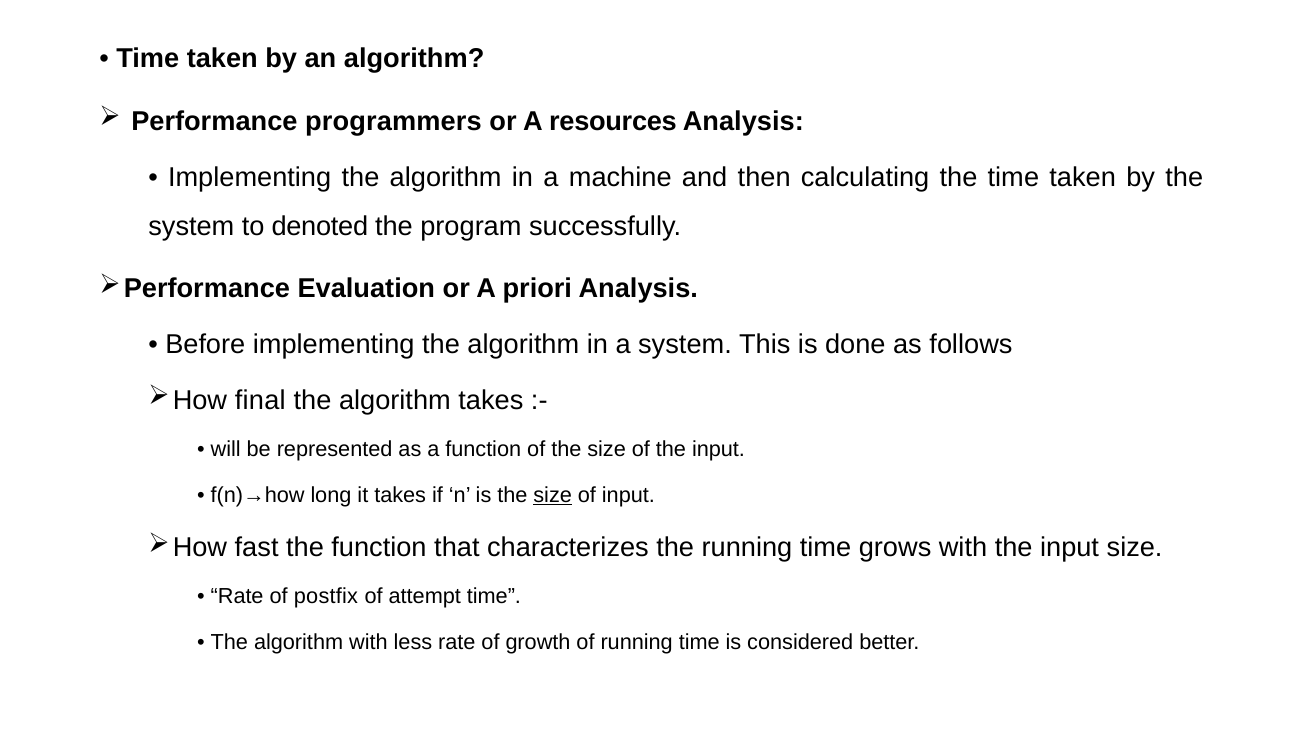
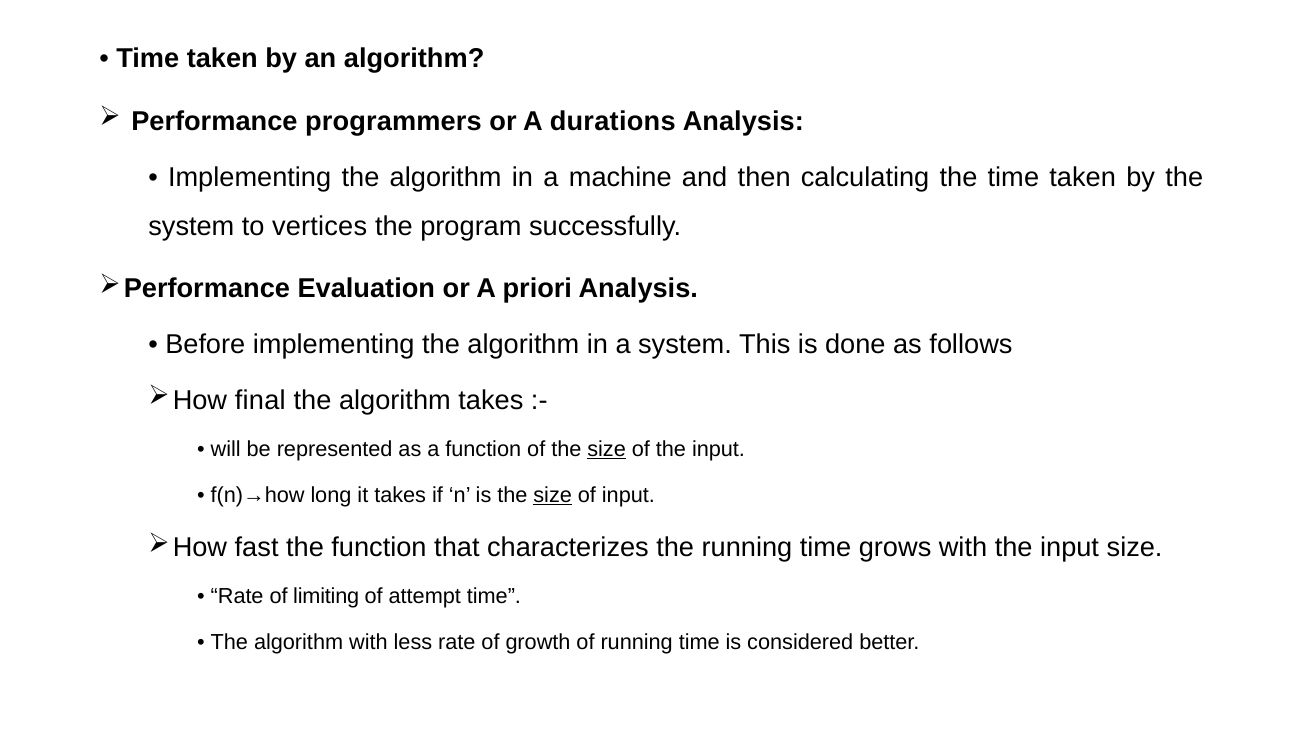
resources: resources -> durations (613, 121)
denoted: denoted -> vertices (320, 226)
size underline: none -> present (607, 449)
postfix: postfix -> limiting (326, 596)
